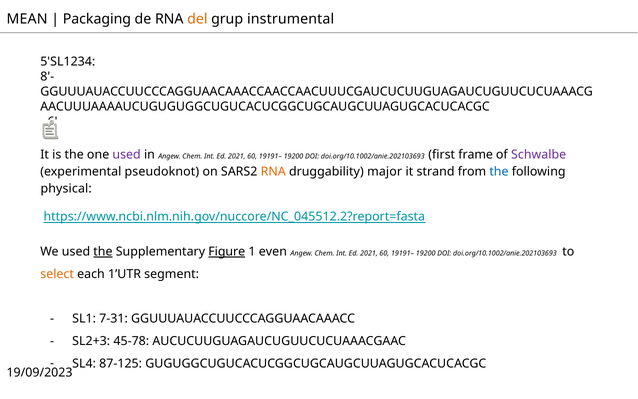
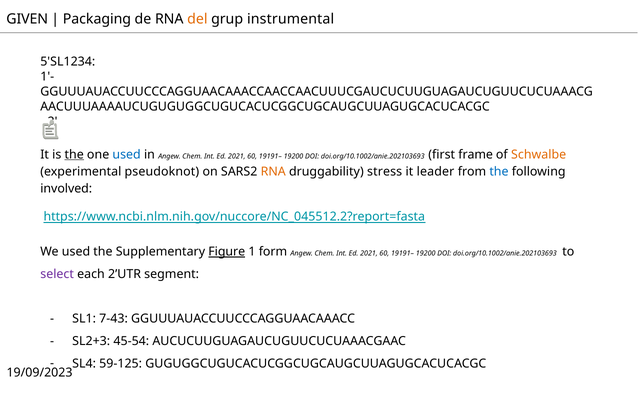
MEAN: MEAN -> GIVEN (27, 19)
8'-: 8'- -> 1'- (47, 77)
6: 6 -> 2 (53, 121)
the underline: none -> present (74, 154)
used colour: purple -> blue (127, 154)
Schwalbe colour: purple -> orange (539, 154)
major: major -> stress (385, 171)
strand: strand -> leader (435, 171)
physical: physical -> involved (66, 189)
the underline: present -> none (103, 252)
even: even -> form (273, 252)
select colour: orange -> purple (57, 274)
1’UTR: 1’UTR -> 2’UTR (125, 274)
7-31: 7-31 -> 7-43 (114, 319)
45-78: 45-78 -> 45-54 (131, 341)
87-125: 87-125 -> 59-125 (121, 363)
